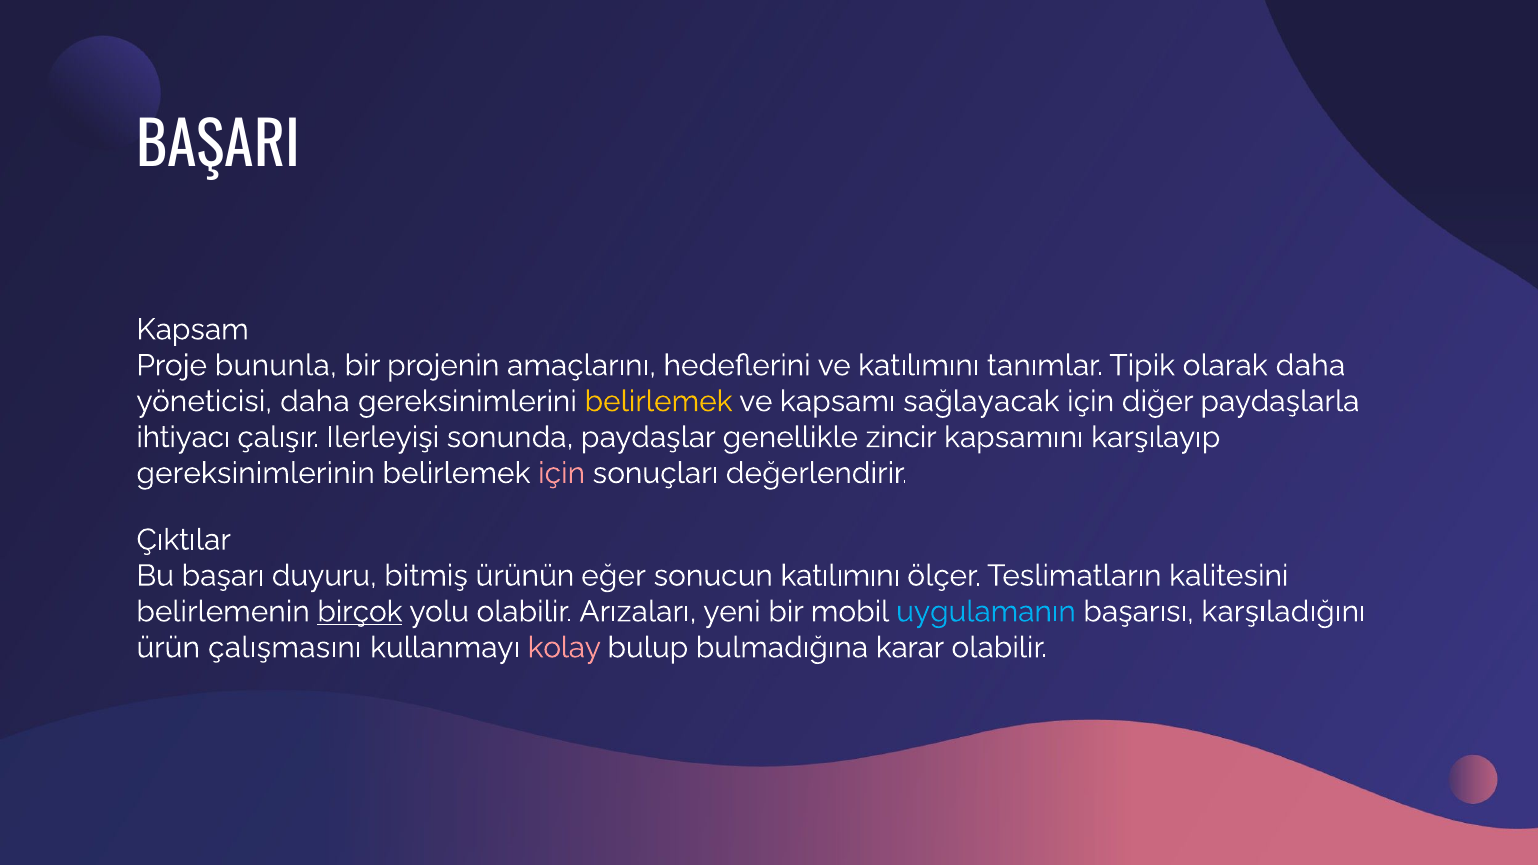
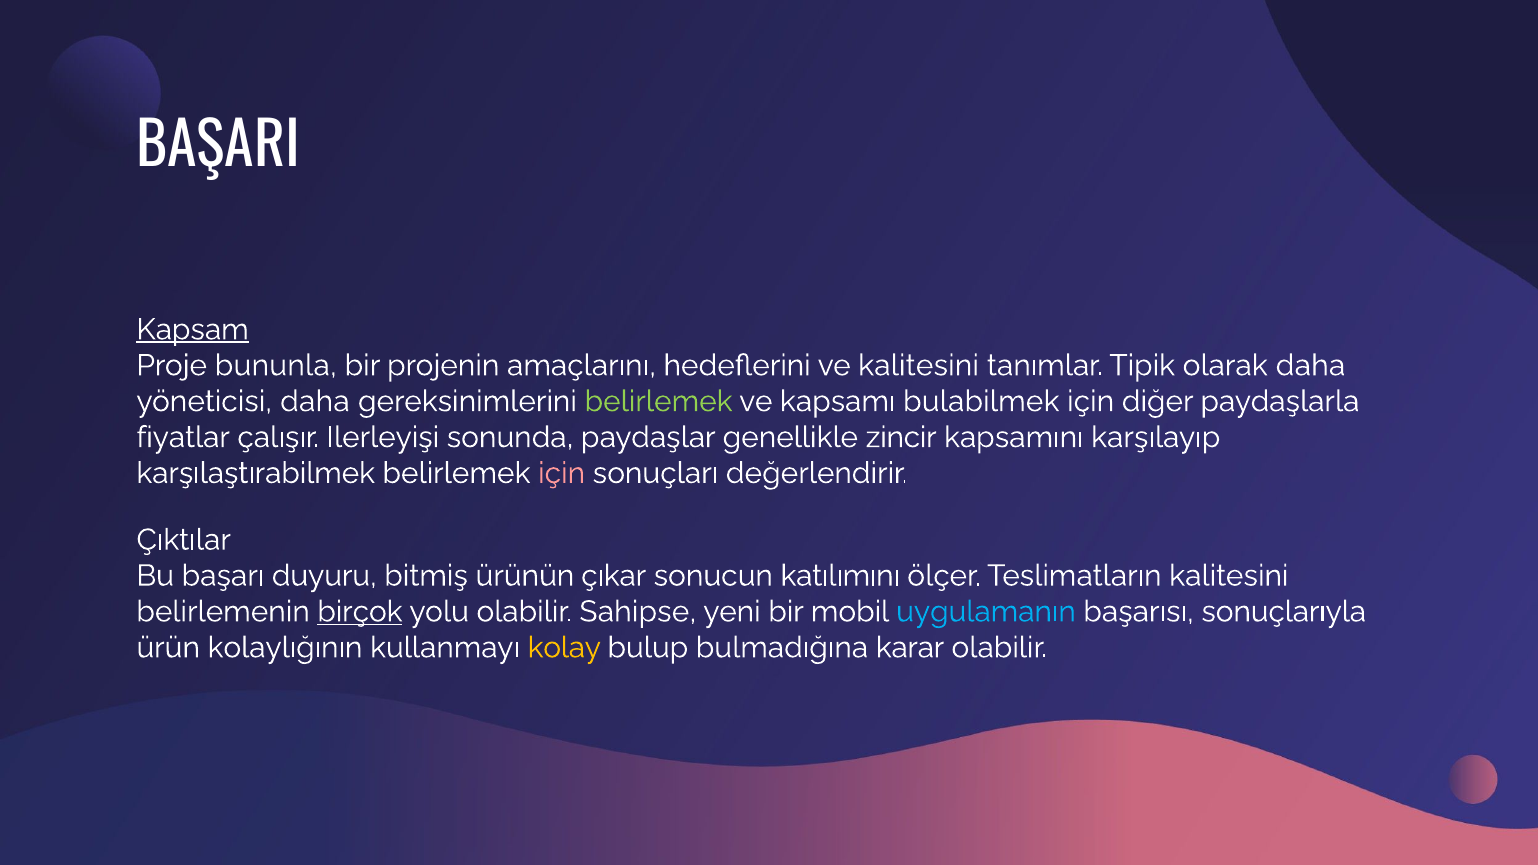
Kapsam underline: none -> present (193, 330)
ve katılımını: katılımını -> kalitesini (919, 365)
belirlemek colour: yellow -> light green (659, 401)
sağlayacak: sağlayacak -> bulabilmek (981, 401)
ihtiyacı: ihtiyacı -> fiyatlar (183, 437)
gereksinimlerinin: gereksinimlerinin -> karşılaştırabilmek (256, 473)
eğer: eğer -> çıkar (614, 576)
Arızaları: Arızaları -> Sahipse (638, 612)
karşıladığını: karşıladığını -> sonuçlarıyla (1284, 612)
çalışmasını: çalışmasını -> kolaylığının (285, 648)
kolay colour: pink -> yellow (564, 648)
